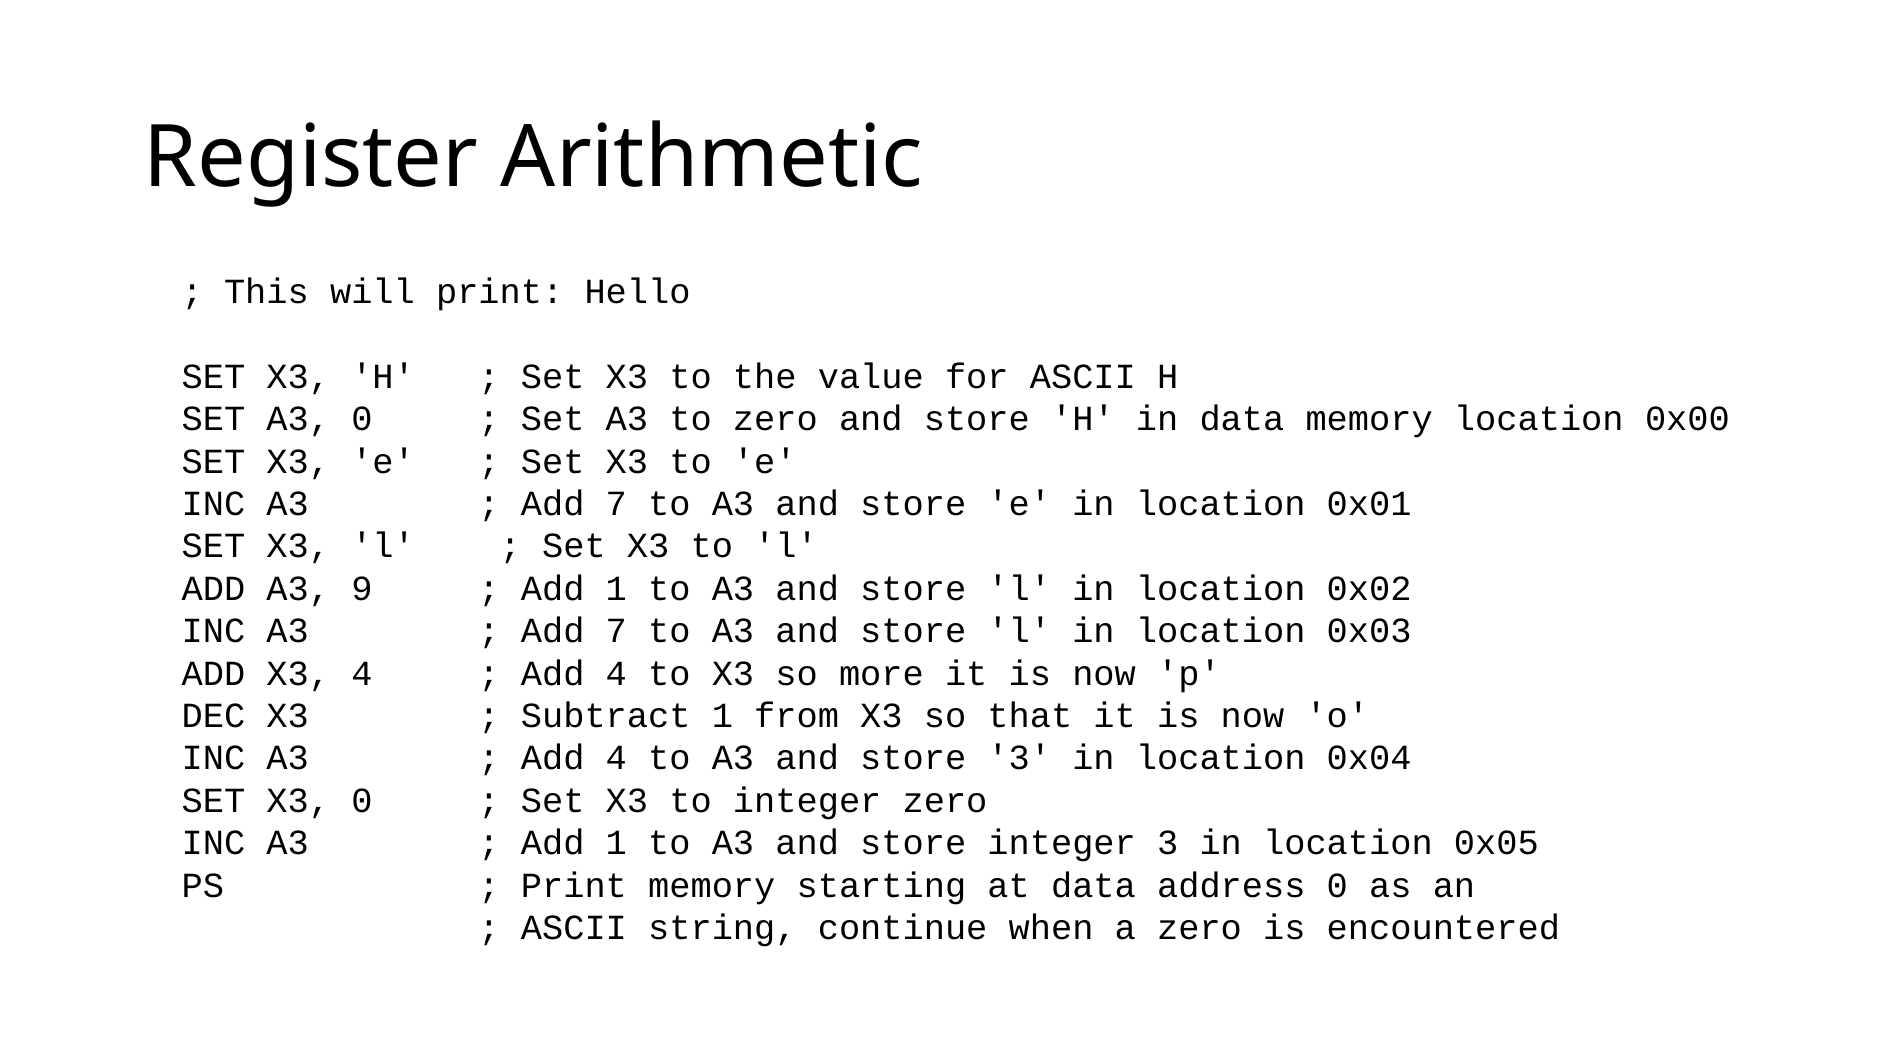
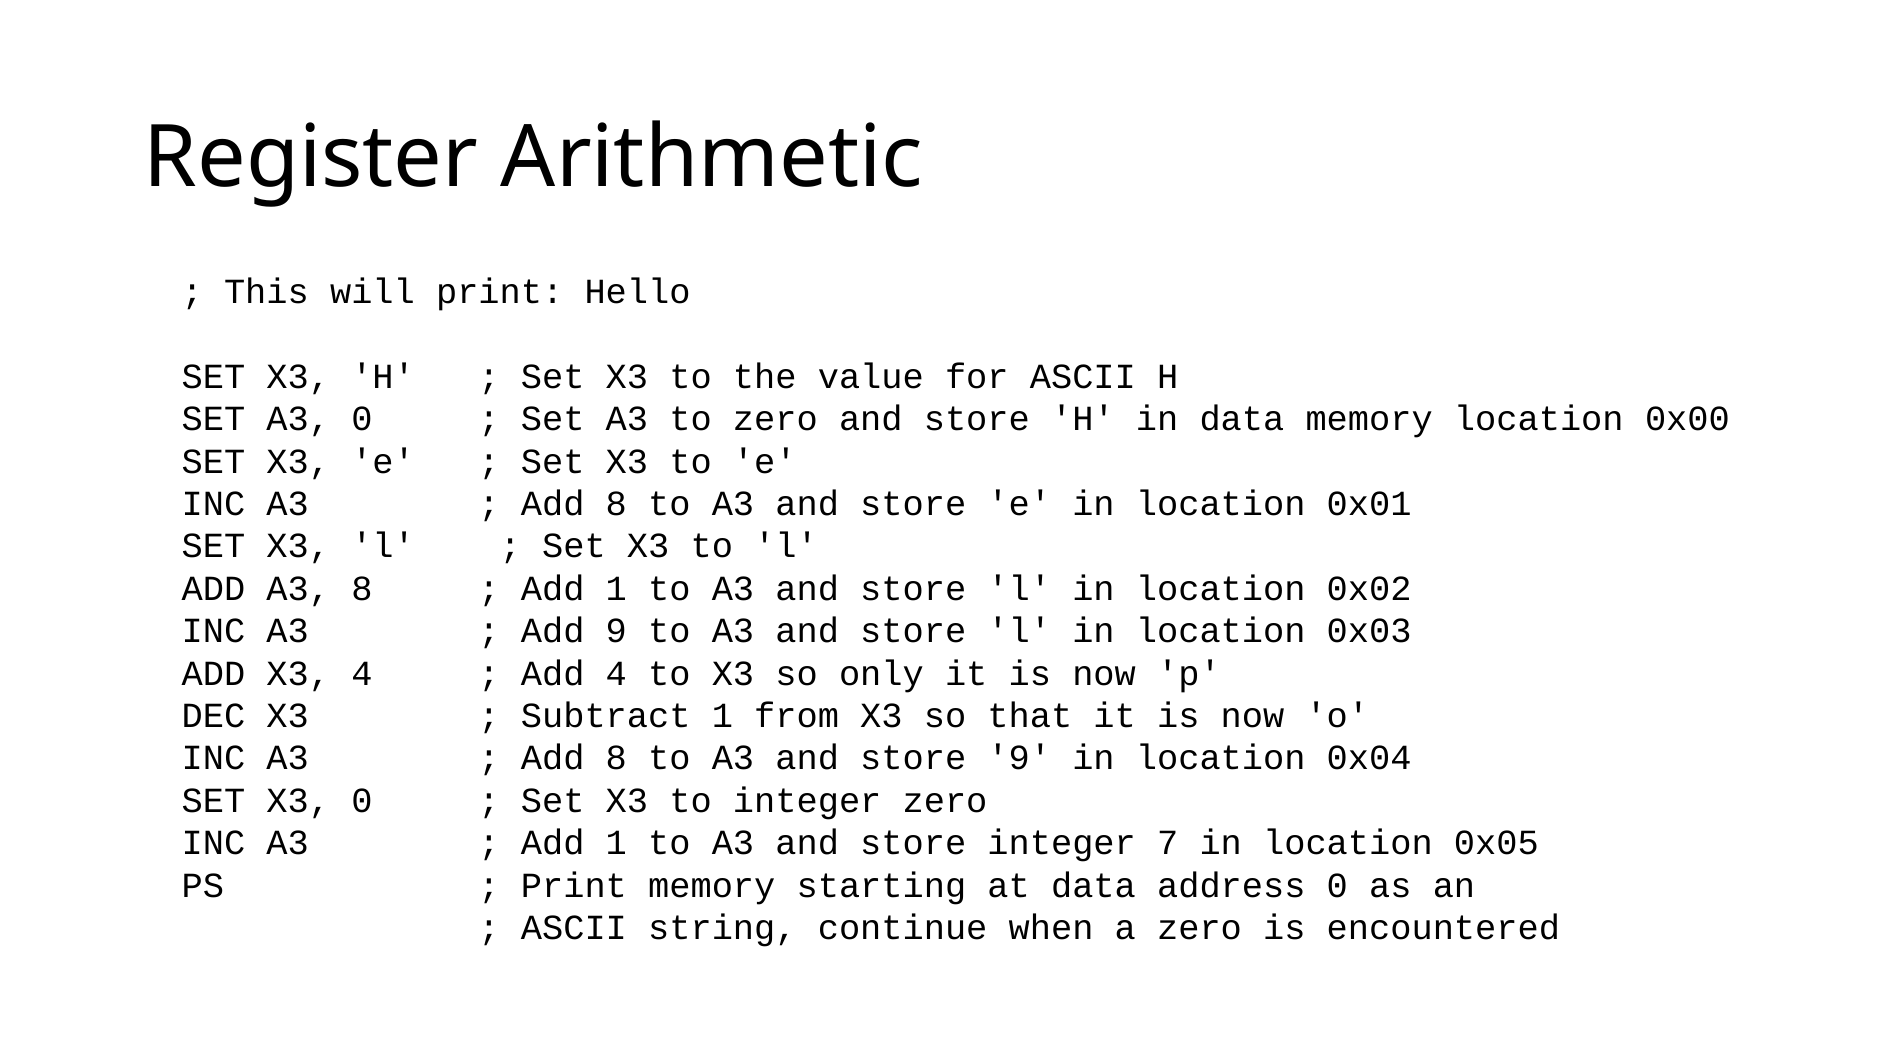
7: 7 -> 8 (616, 504)
A3 9: 9 -> 8 (362, 589)
7: 7 -> 9 (616, 631)
more: more -> only (881, 674)
4: 4 -> 8 (616, 758)
store 3: 3 -> 9 (1019, 758)
integer 3: 3 -> 7 (1168, 843)
